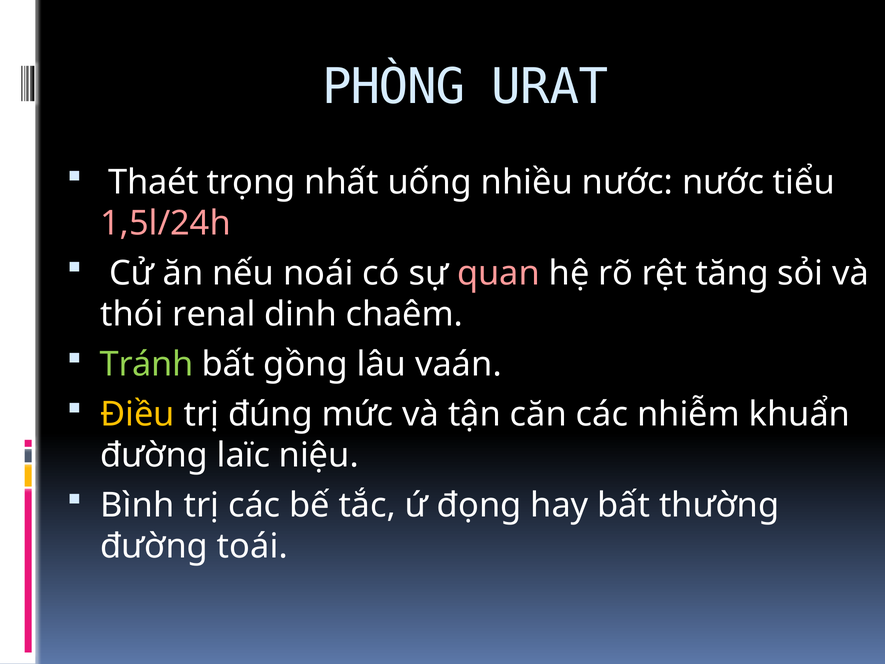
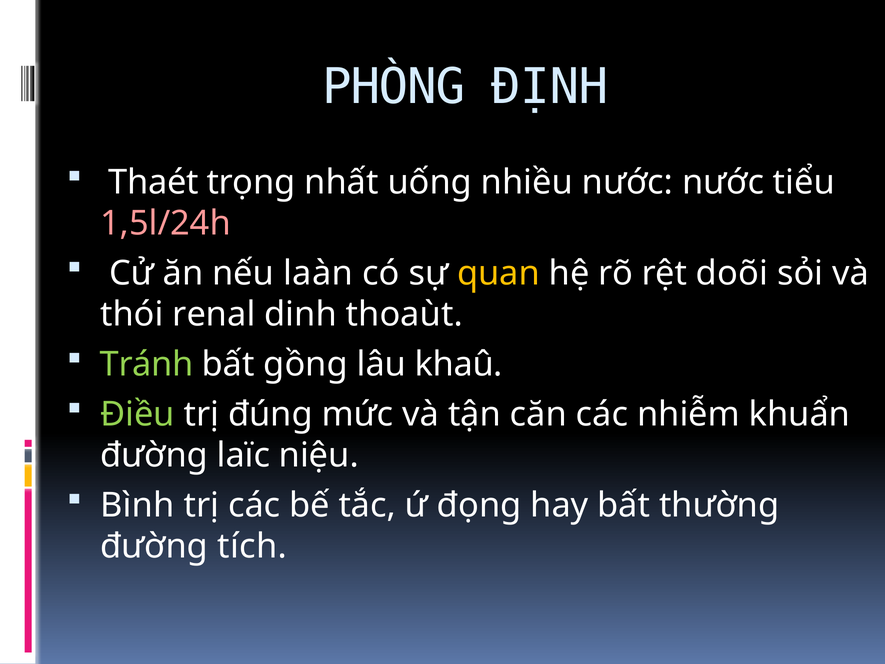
URAT: URAT -> ĐỊNH (550, 87)
noái: noái -> laàn (318, 273)
quan colour: pink -> yellow (499, 273)
tăng: tăng -> doõi (732, 273)
chaêm: chaêm -> thoaùt (404, 314)
vaán: vaán -> khaû (459, 364)
Điều colour: yellow -> light green (137, 414)
toái: toái -> tích (252, 546)
